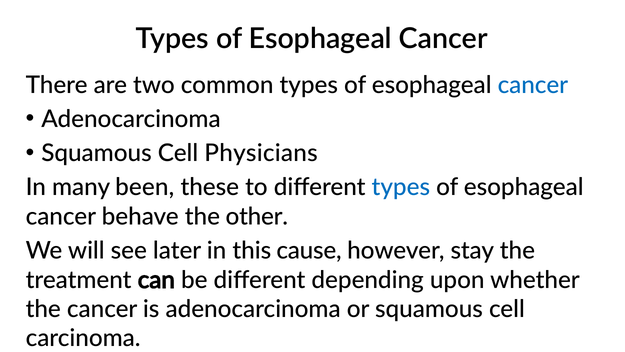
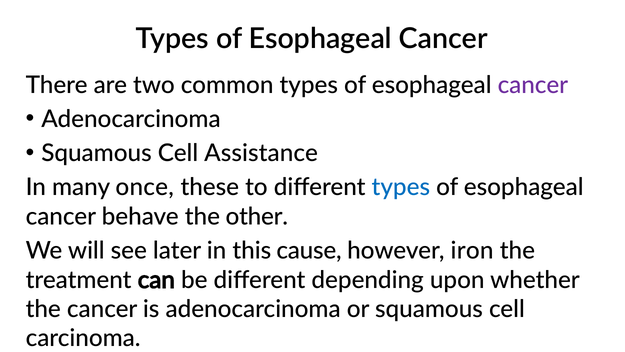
cancer colour: blue -> purple (533, 85)
Physicians: Physicians -> Assistance (261, 153)
been: been -> once (145, 187)
stay: stay -> iron (472, 250)
